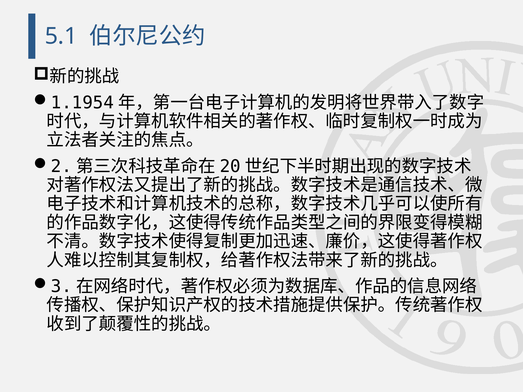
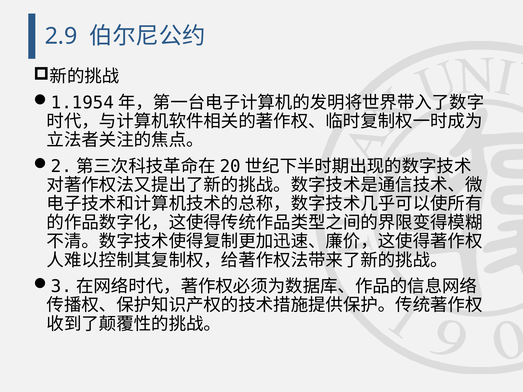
5.1: 5.1 -> 2.9 (61, 36)
